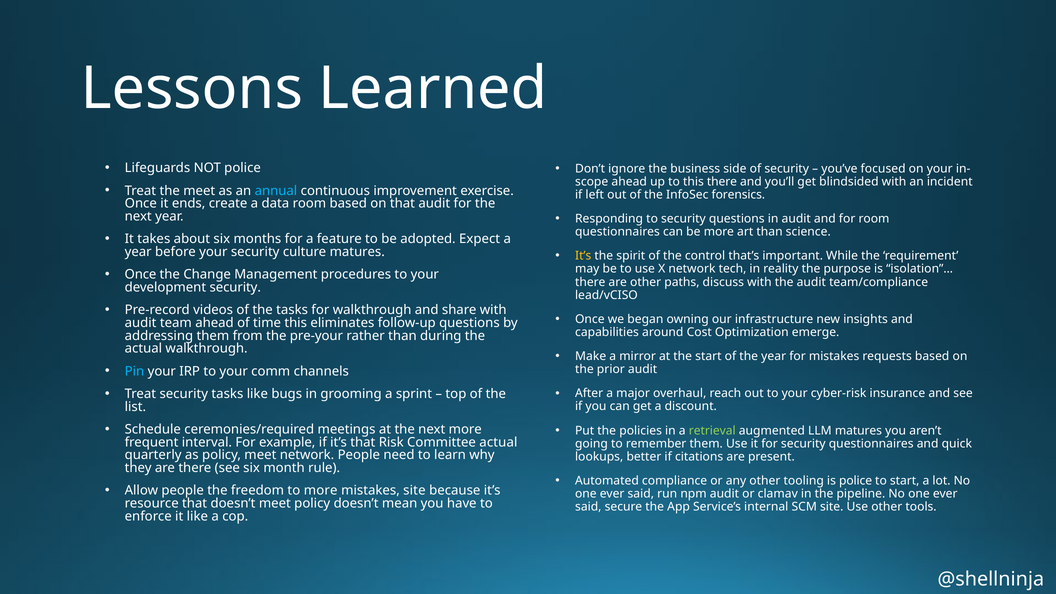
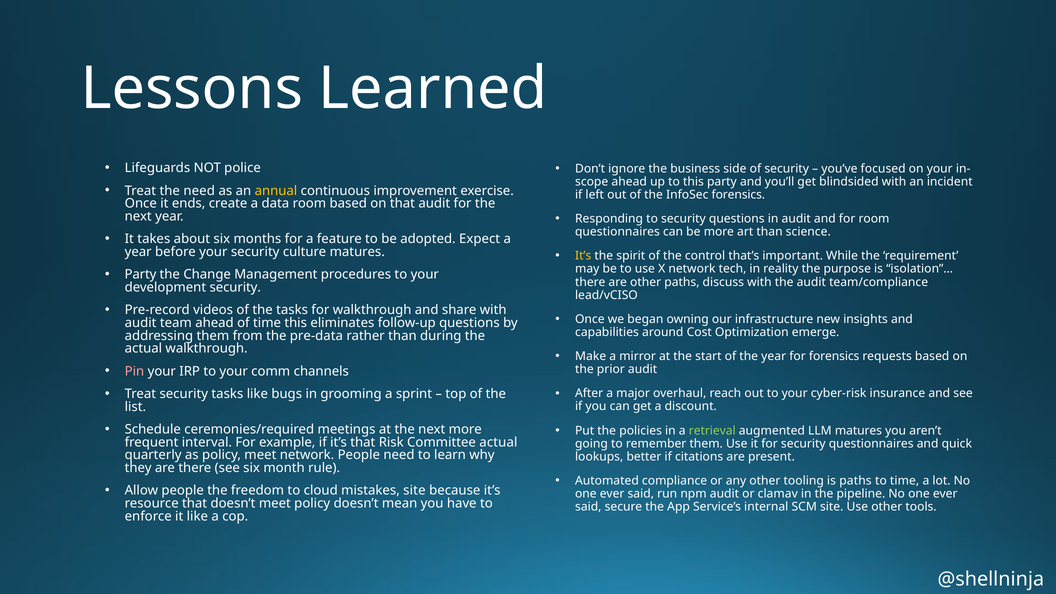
this there: there -> party (722, 182)
the meet: meet -> need (199, 191)
annual colour: light blue -> yellow (276, 191)
Once: Once -> Party (141, 275)
pre-your: pre-your -> pre-data (316, 336)
for mistakes: mistakes -> forensics (834, 356)
Pin colour: light blue -> pink (134, 371)
is police: police -> paths (855, 481)
to start: start -> time (905, 481)
to more: more -> cloud (321, 491)
